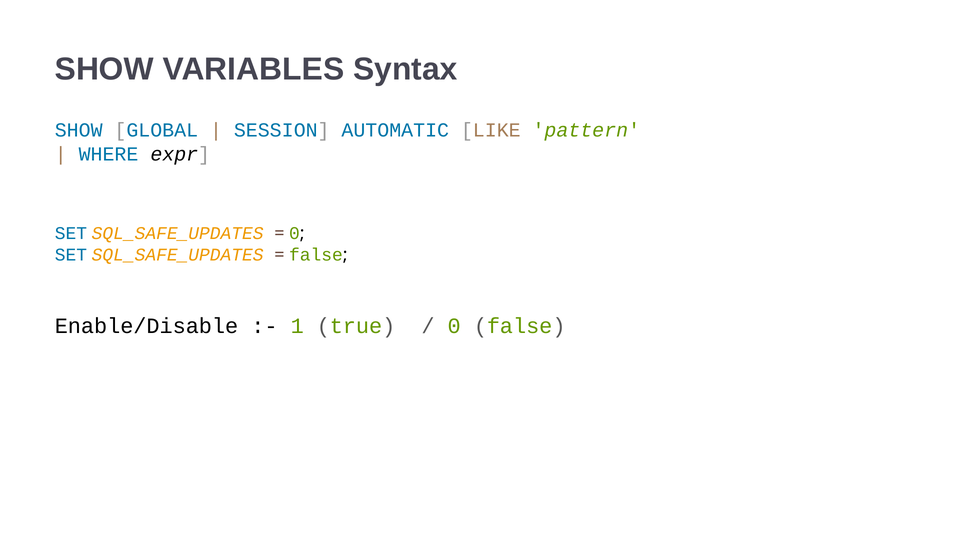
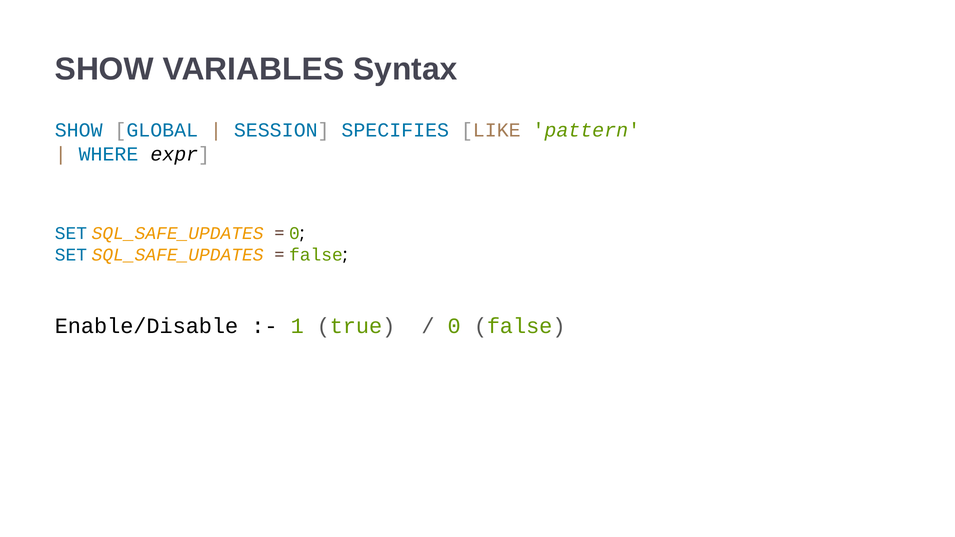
AUTOMATIC: AUTOMATIC -> SPECIFIES (395, 130)
